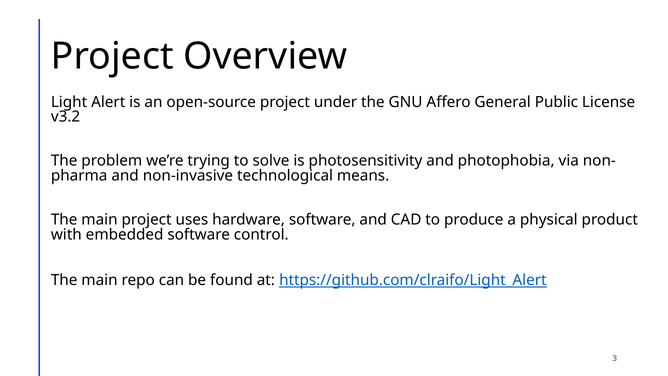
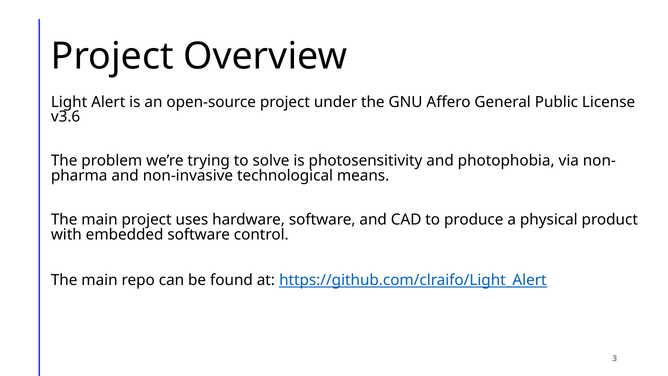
v3.2: v3.2 -> v3.6 (66, 117)
